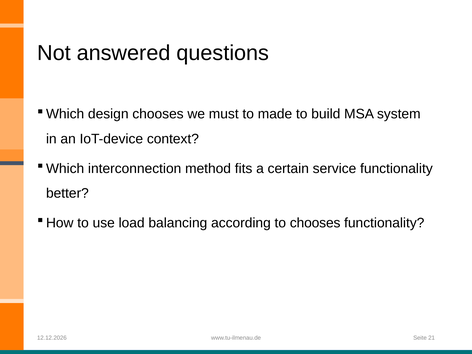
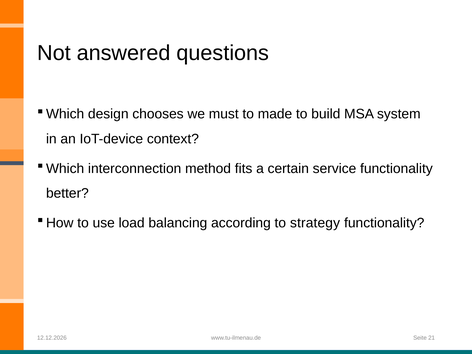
to chooses: chooses -> strategy (315, 223)
